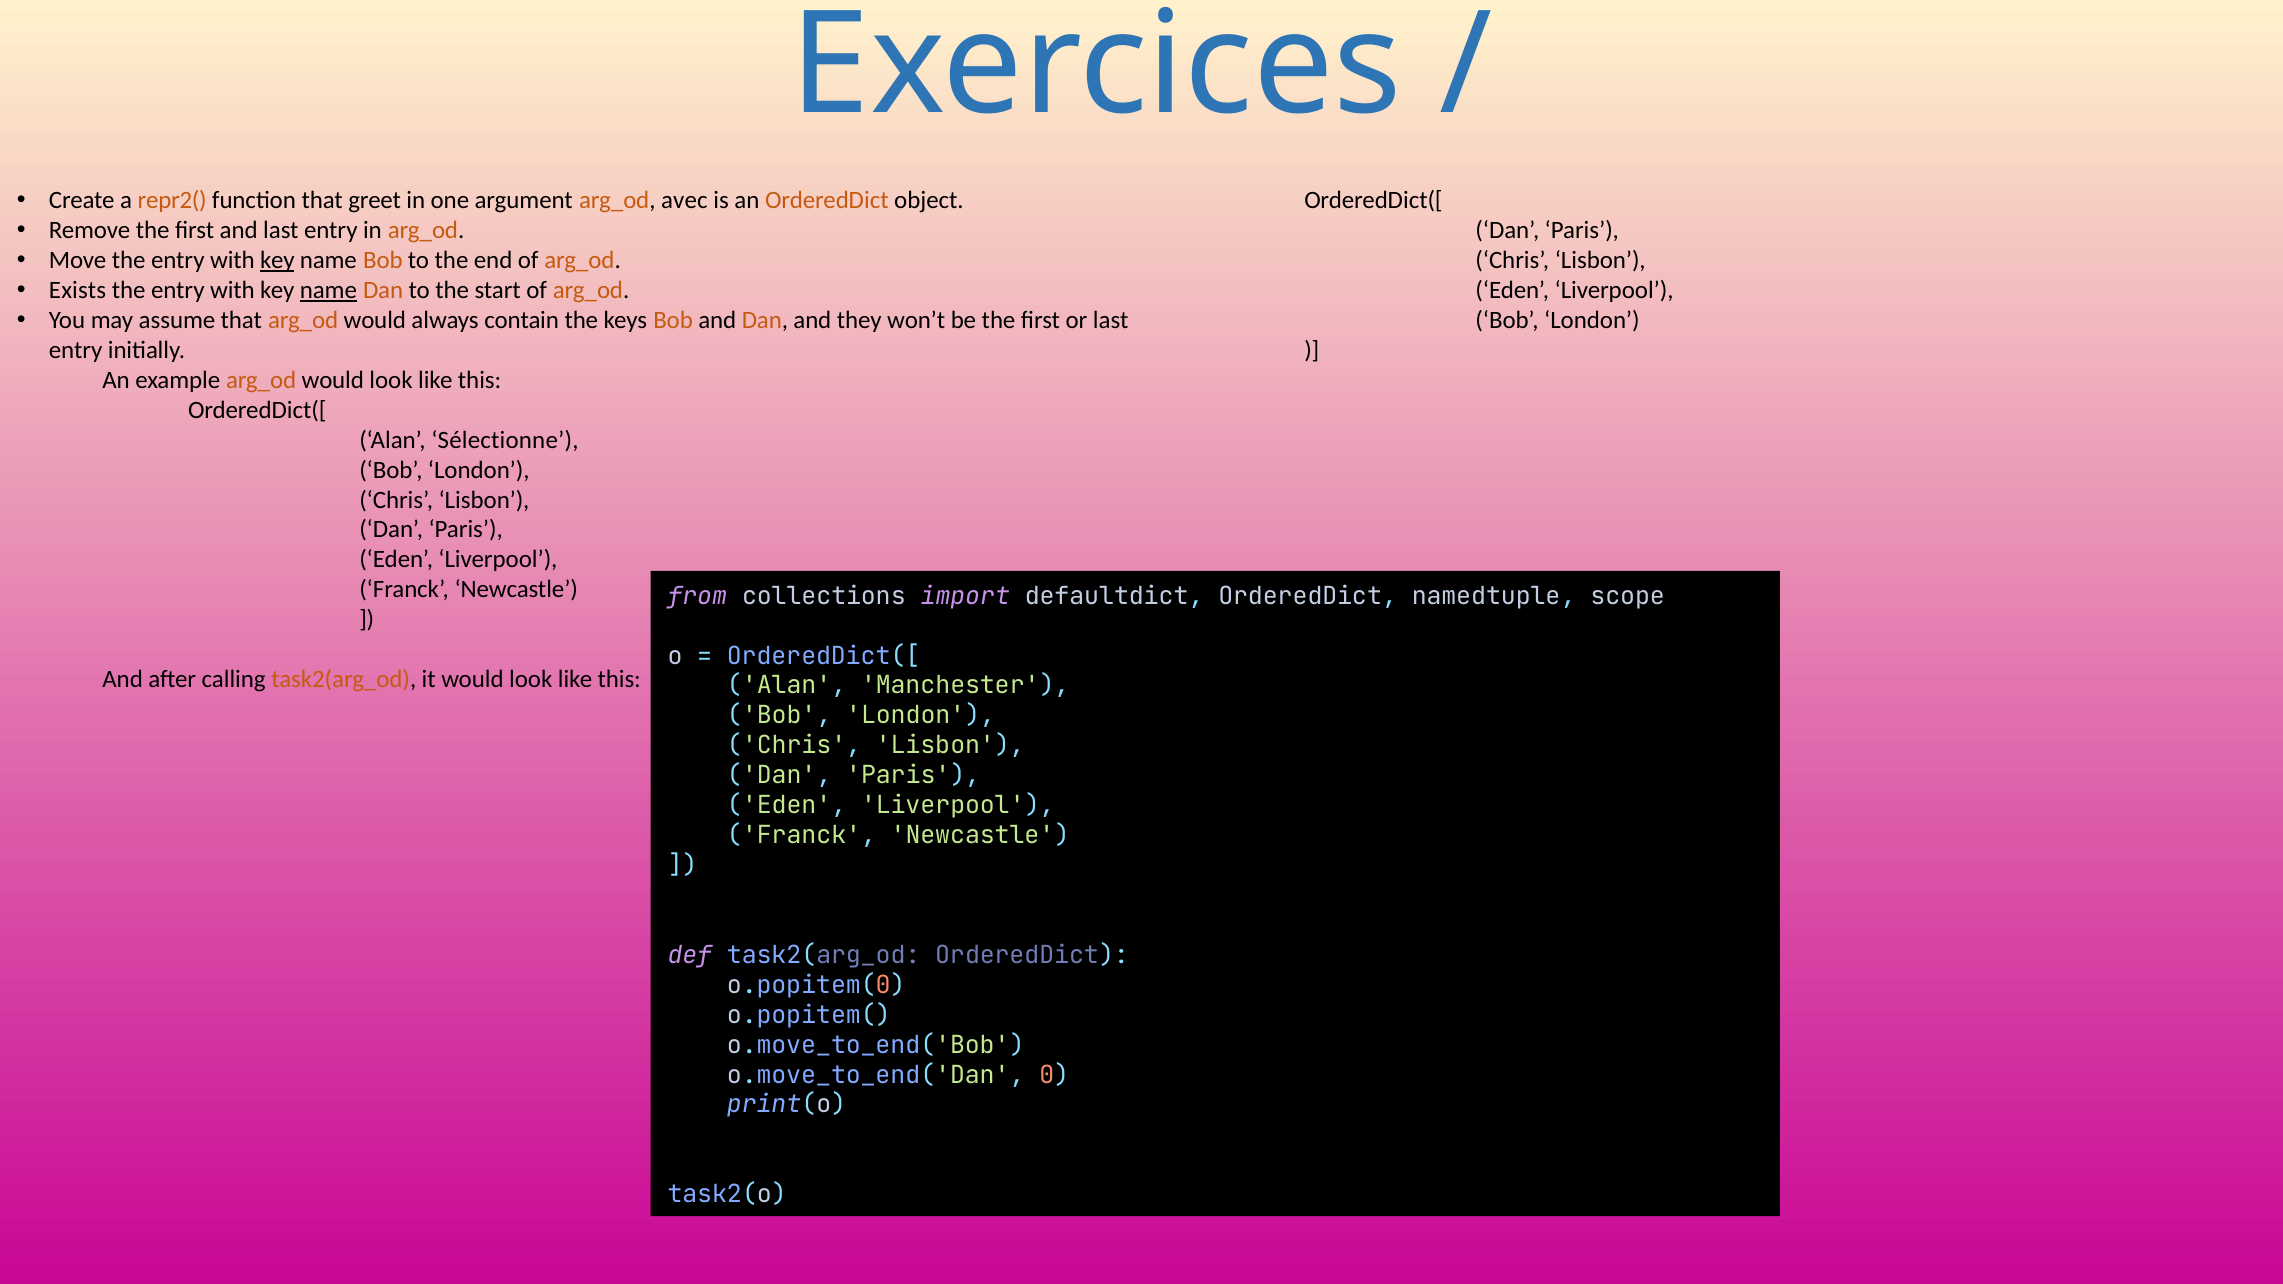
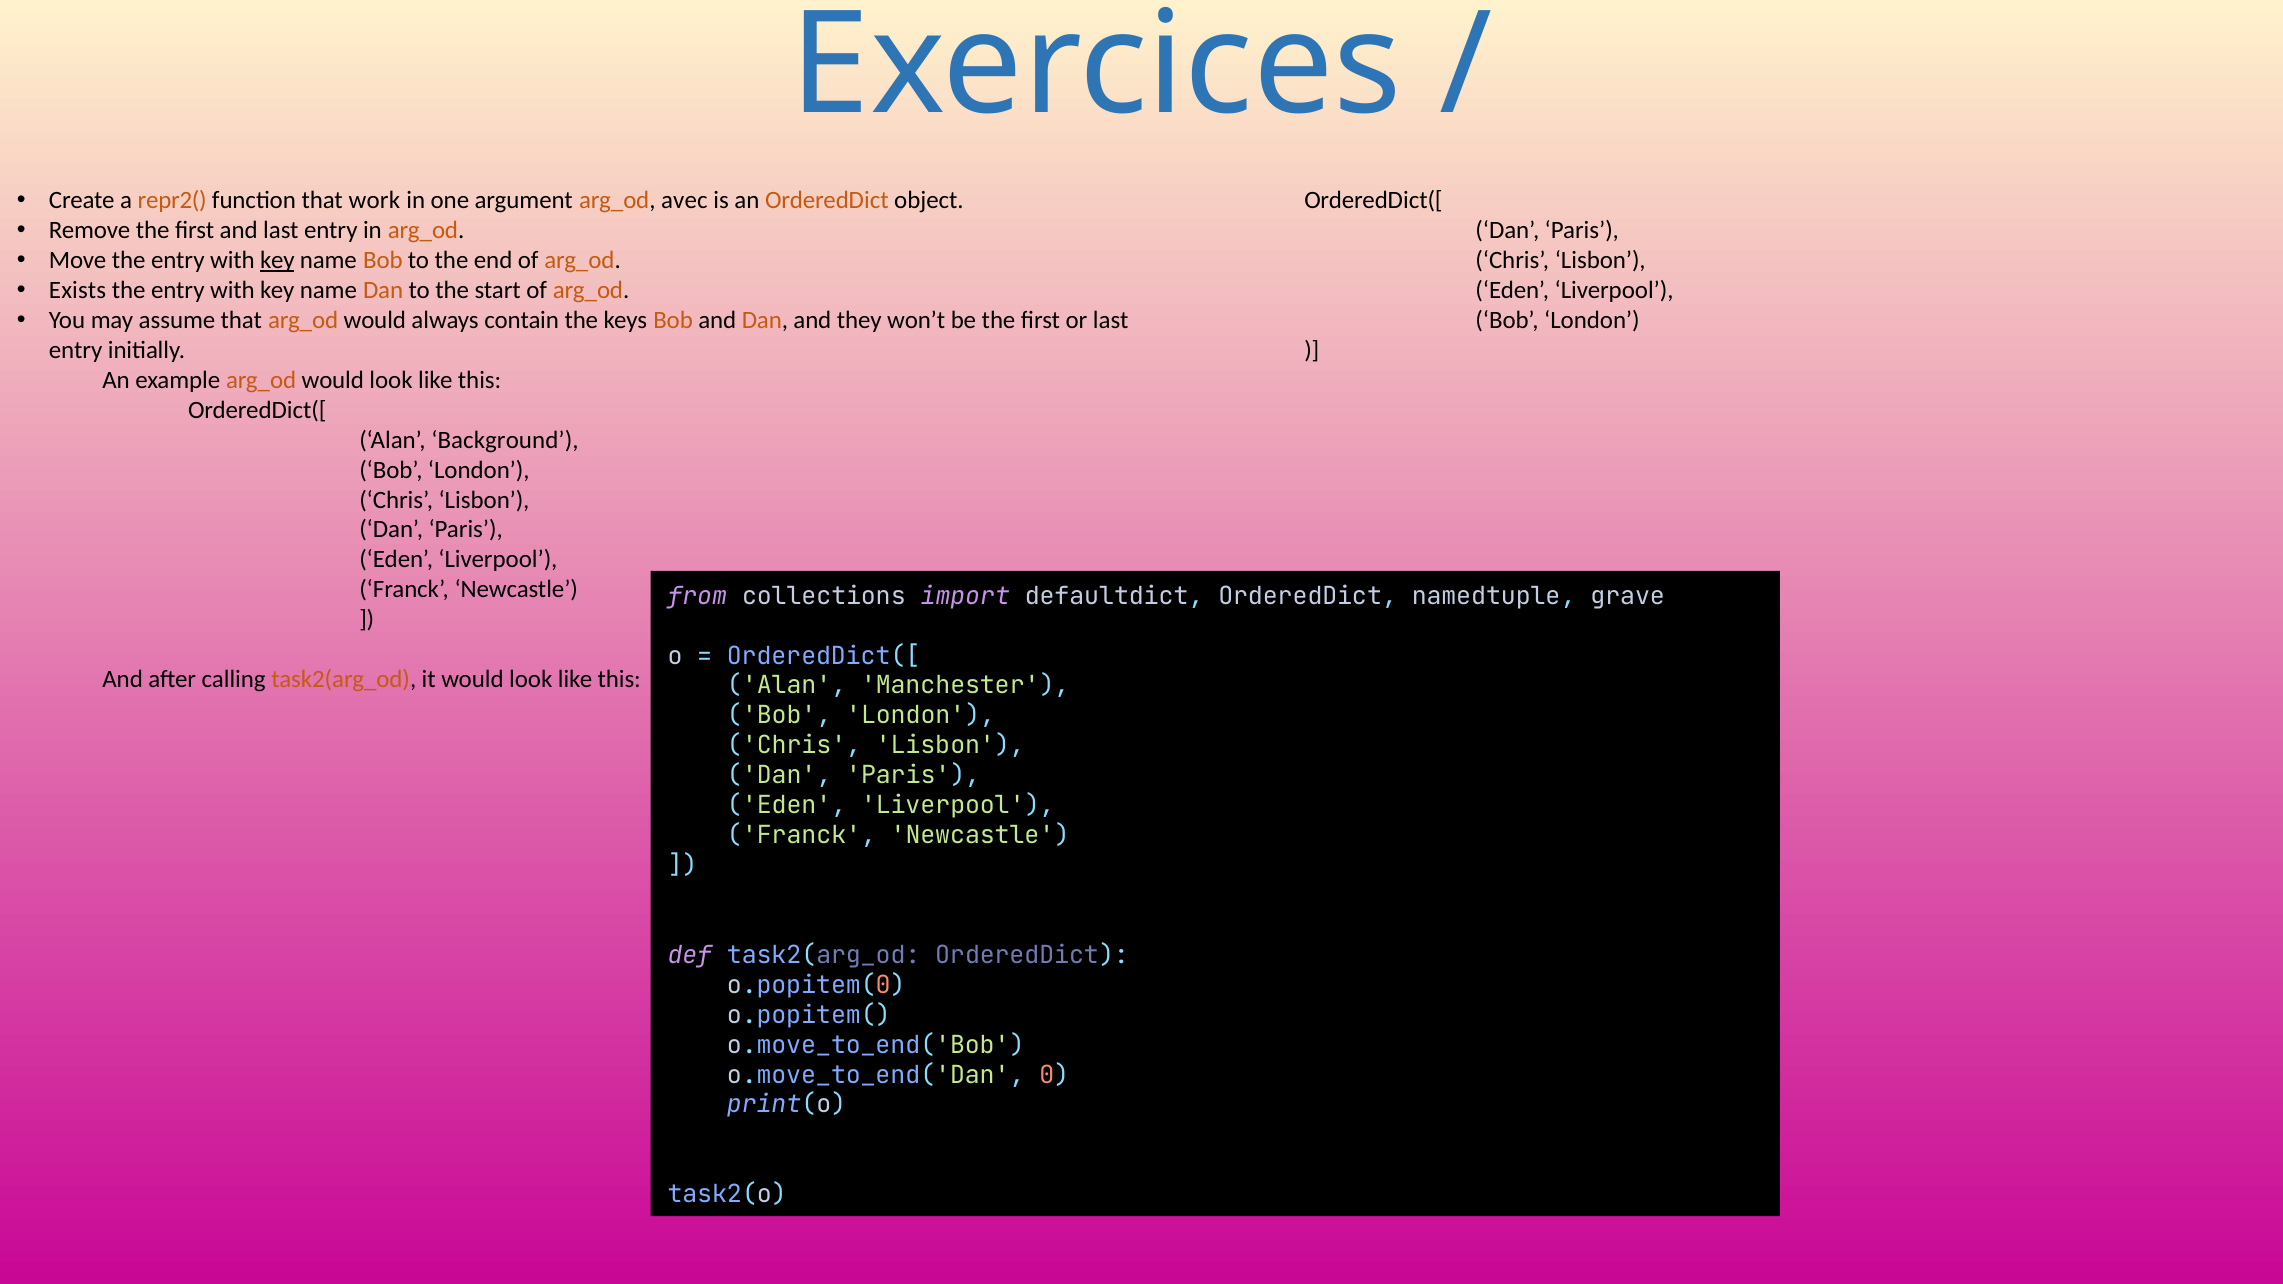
greet: greet -> work (374, 201)
name underline: present -> none (328, 290)
Sélectionne: Sélectionne -> Background (505, 440)
scope: scope -> grave (1628, 596)
